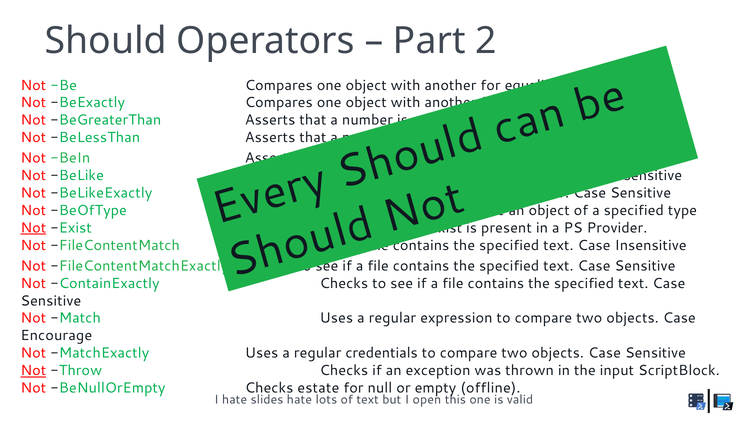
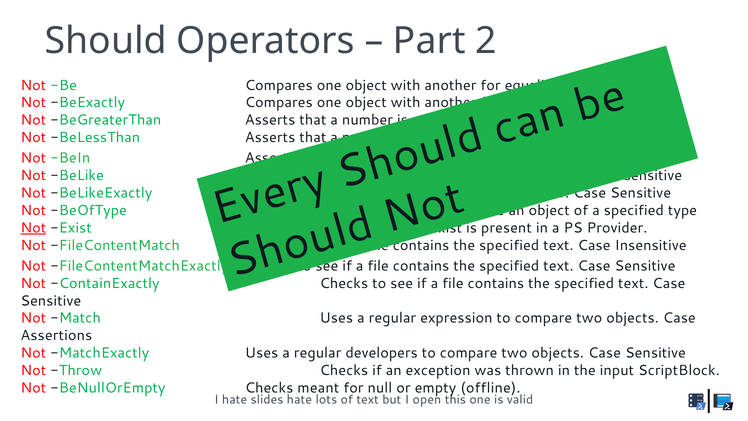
Encourage: Encourage -> Assertions (56, 335)
credentials: credentials -> developers (382, 353)
Not underline: present -> none (33, 370)
estate: estate -> meant (318, 388)
